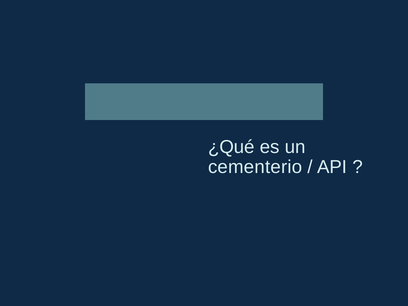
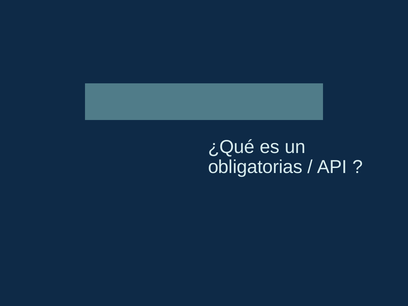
cementerio: cementerio -> obligatorias (255, 167)
